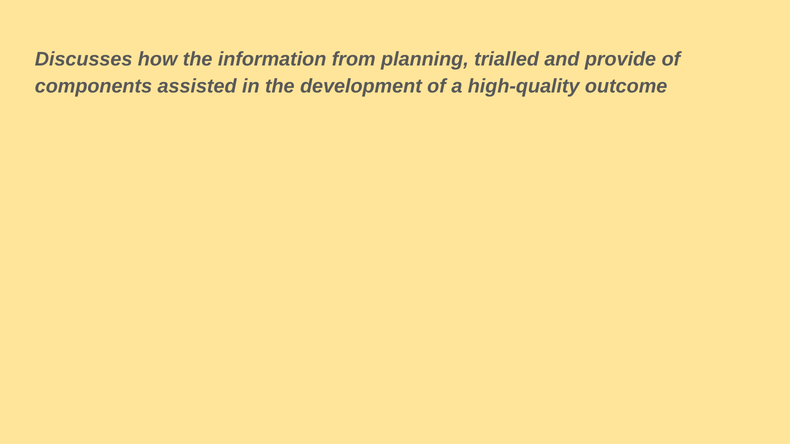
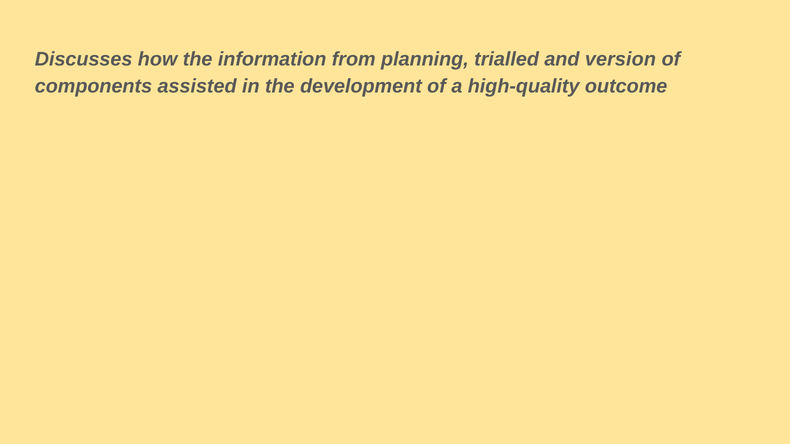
provide: provide -> version (620, 59)
